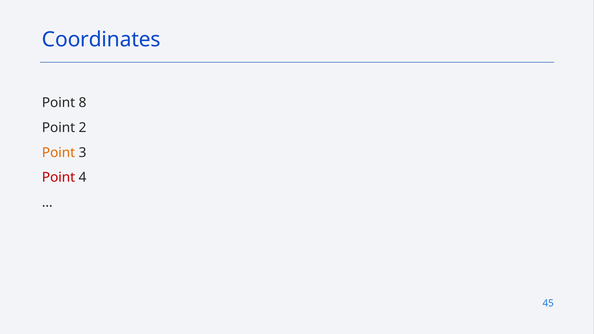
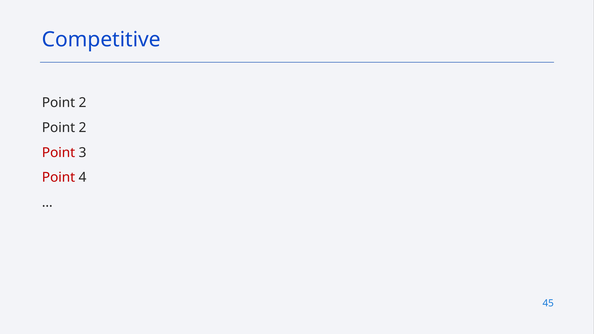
Coordinates: Coordinates -> Competitive (101, 40)
8: 8 -> 2 (83, 103)
Point colour: orange -> red (59, 153)
